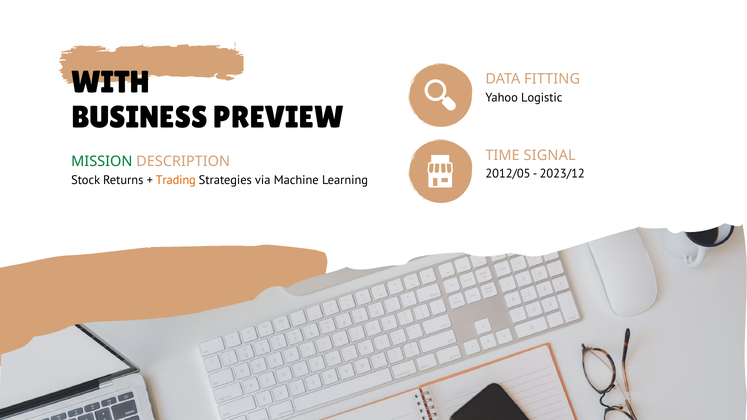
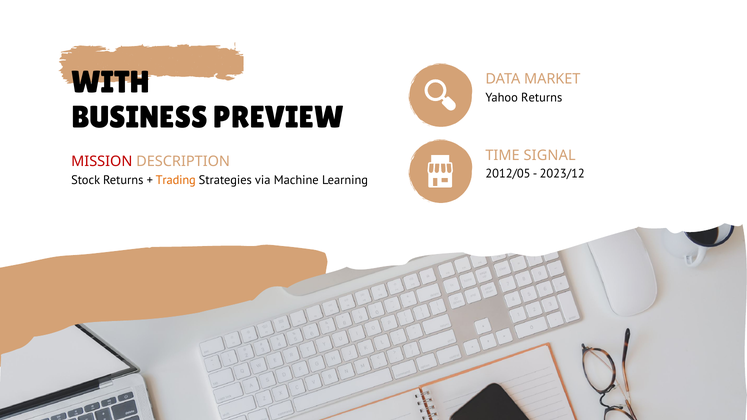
FITTING: FITTING -> MARKET (552, 79)
Yahoo Logistic: Logistic -> Returns (542, 98)
MISSION colour: green -> red (102, 162)
